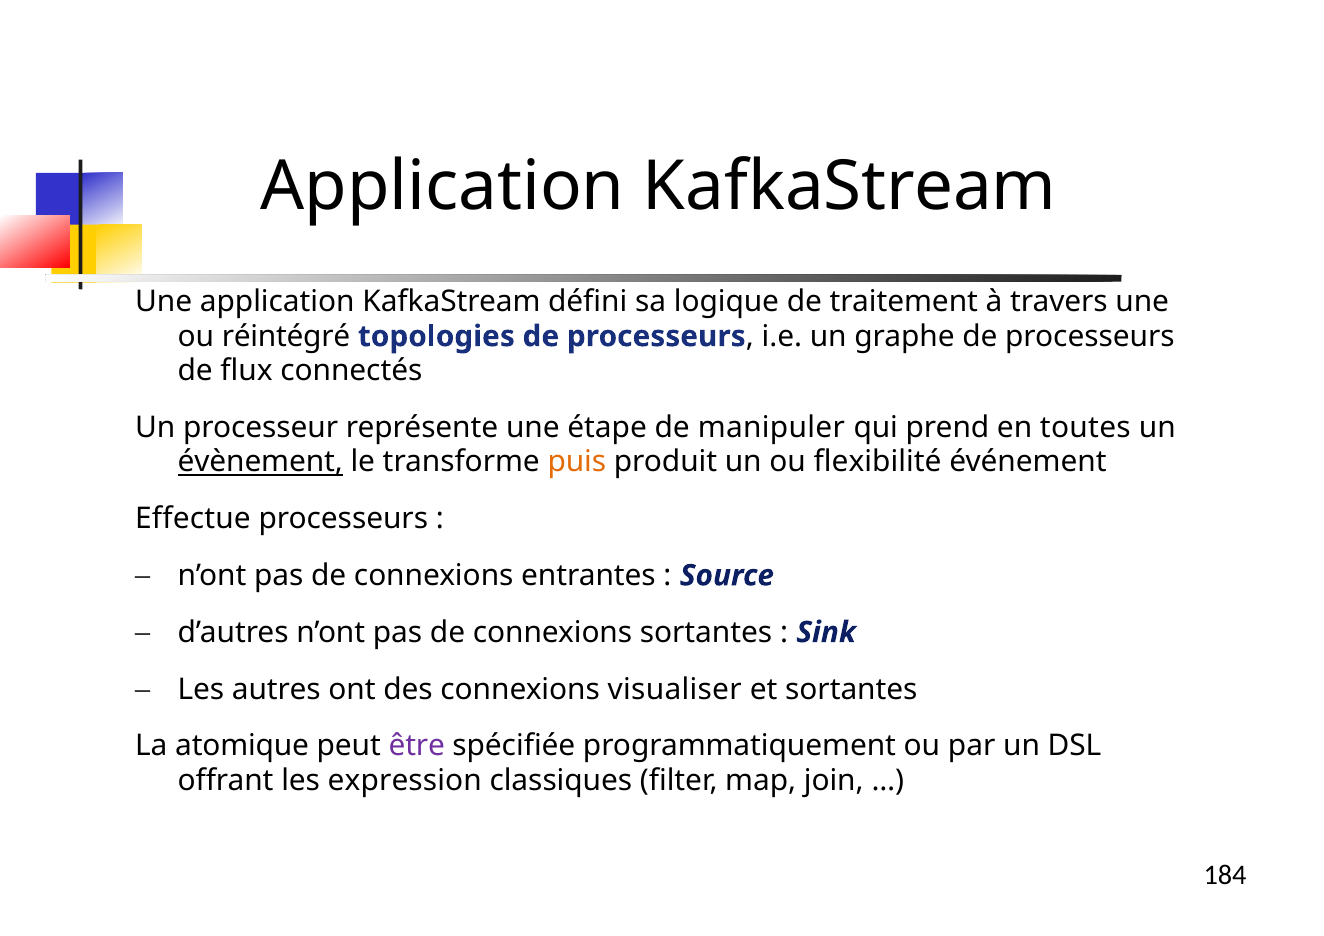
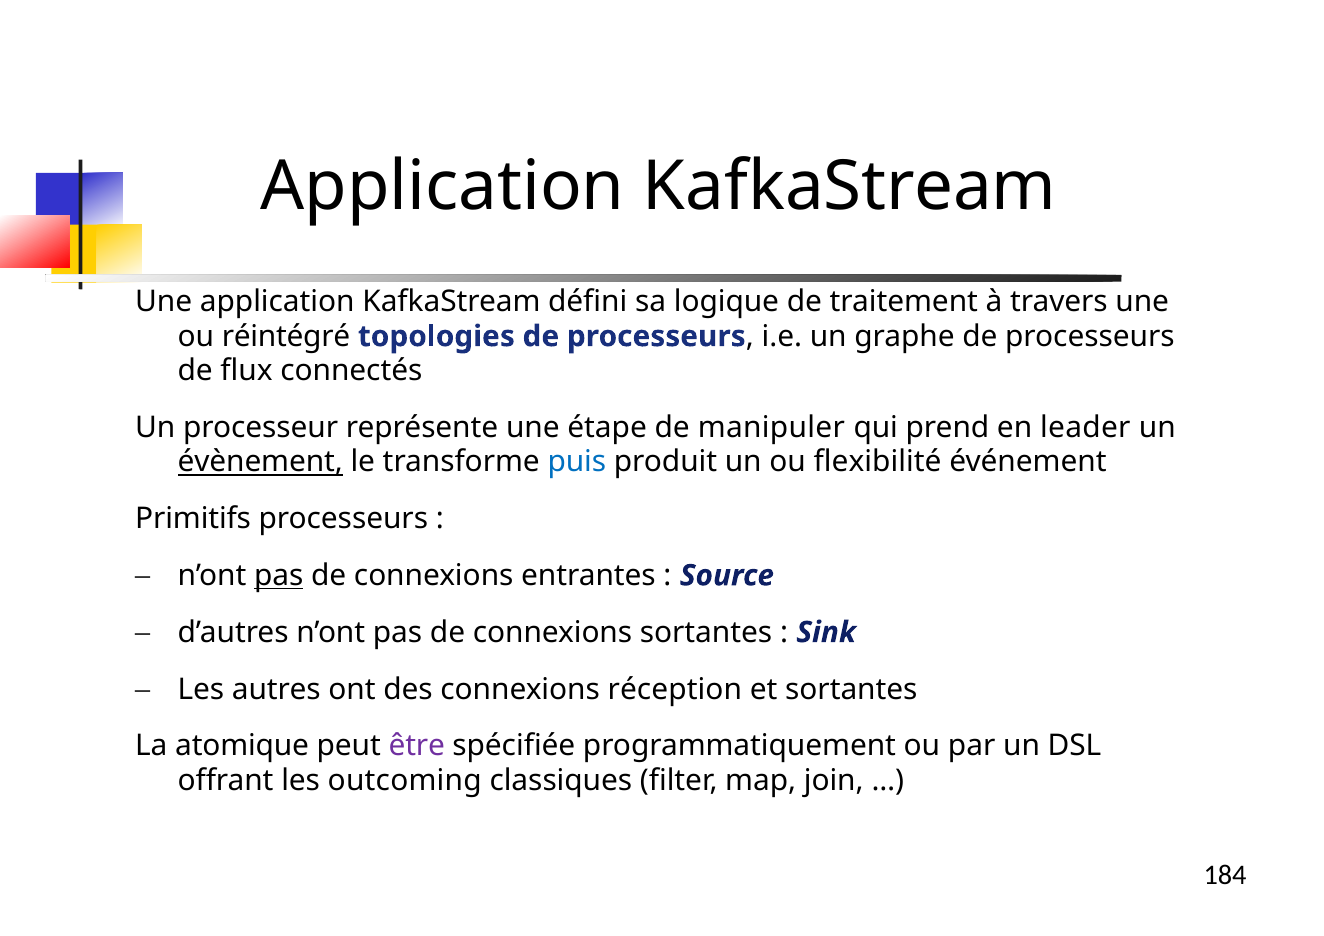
toutes: toutes -> leader (1085, 428)
puis colour: orange -> blue (577, 462)
Effectue: Effectue -> Primitifs (193, 519)
pas underline: none -> present (279, 576)
visualiser: visualiser -> réception (675, 689)
expression: expression -> outcoming (405, 780)
